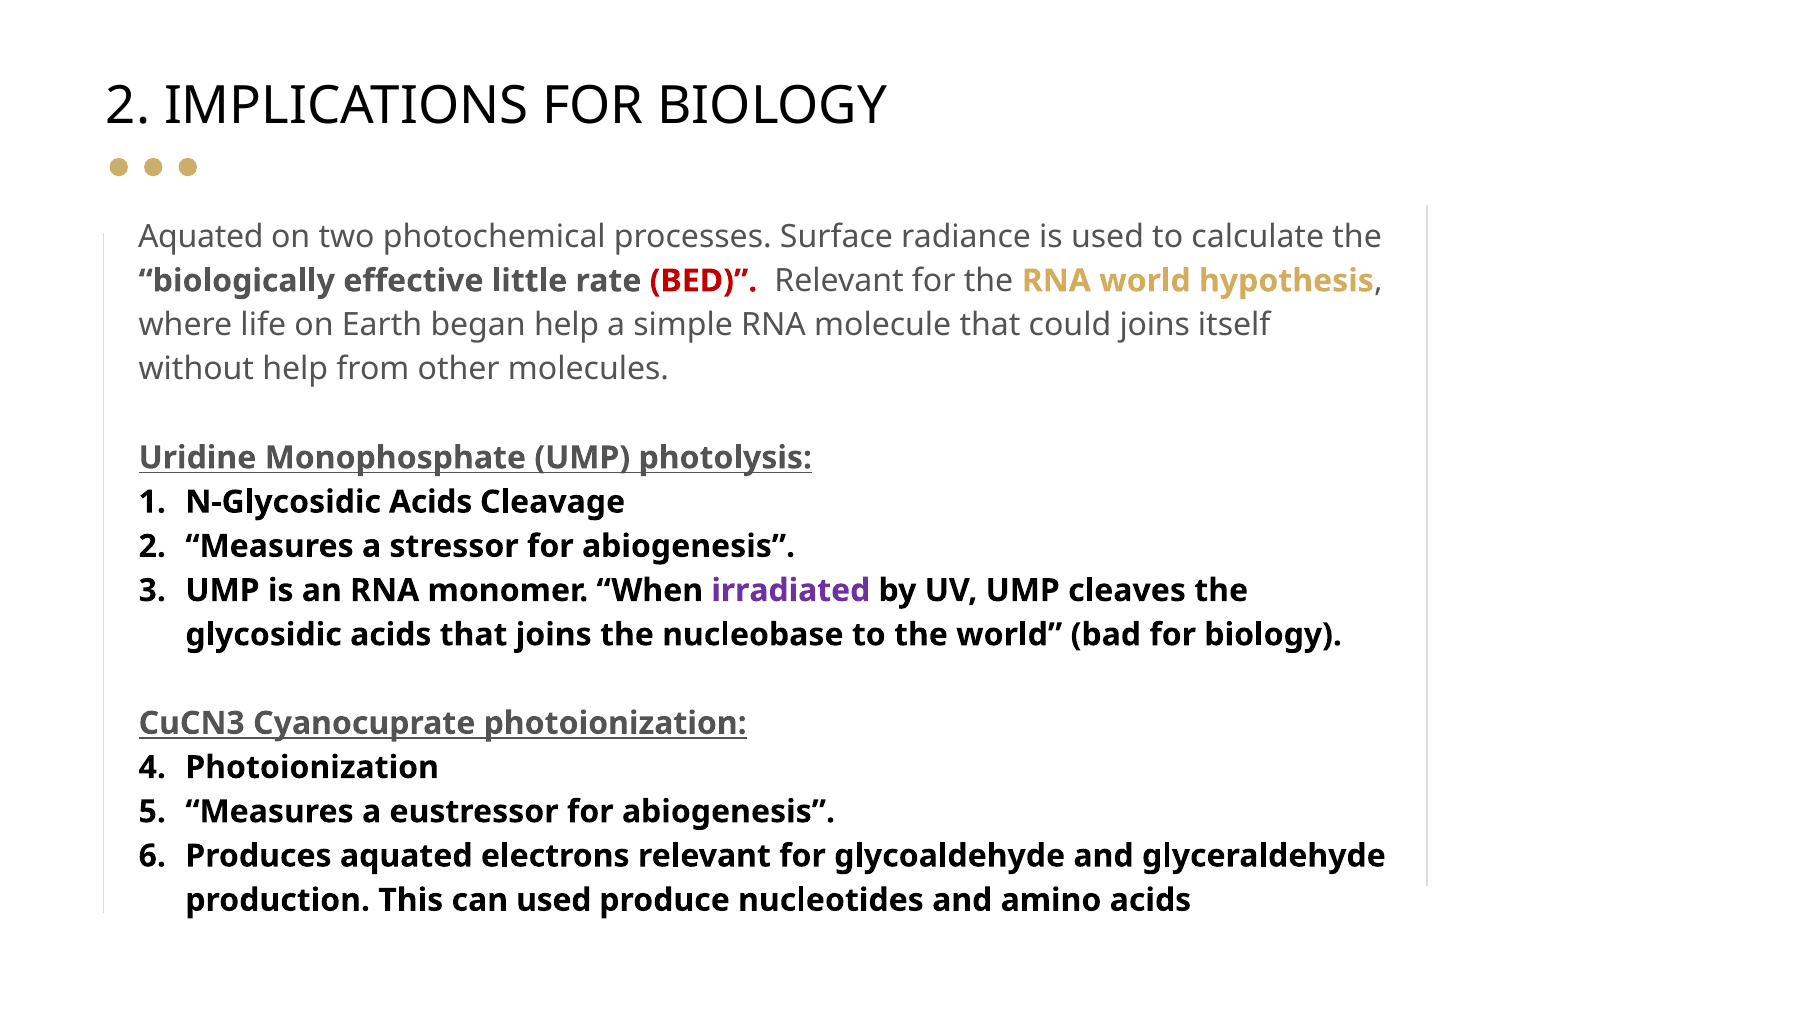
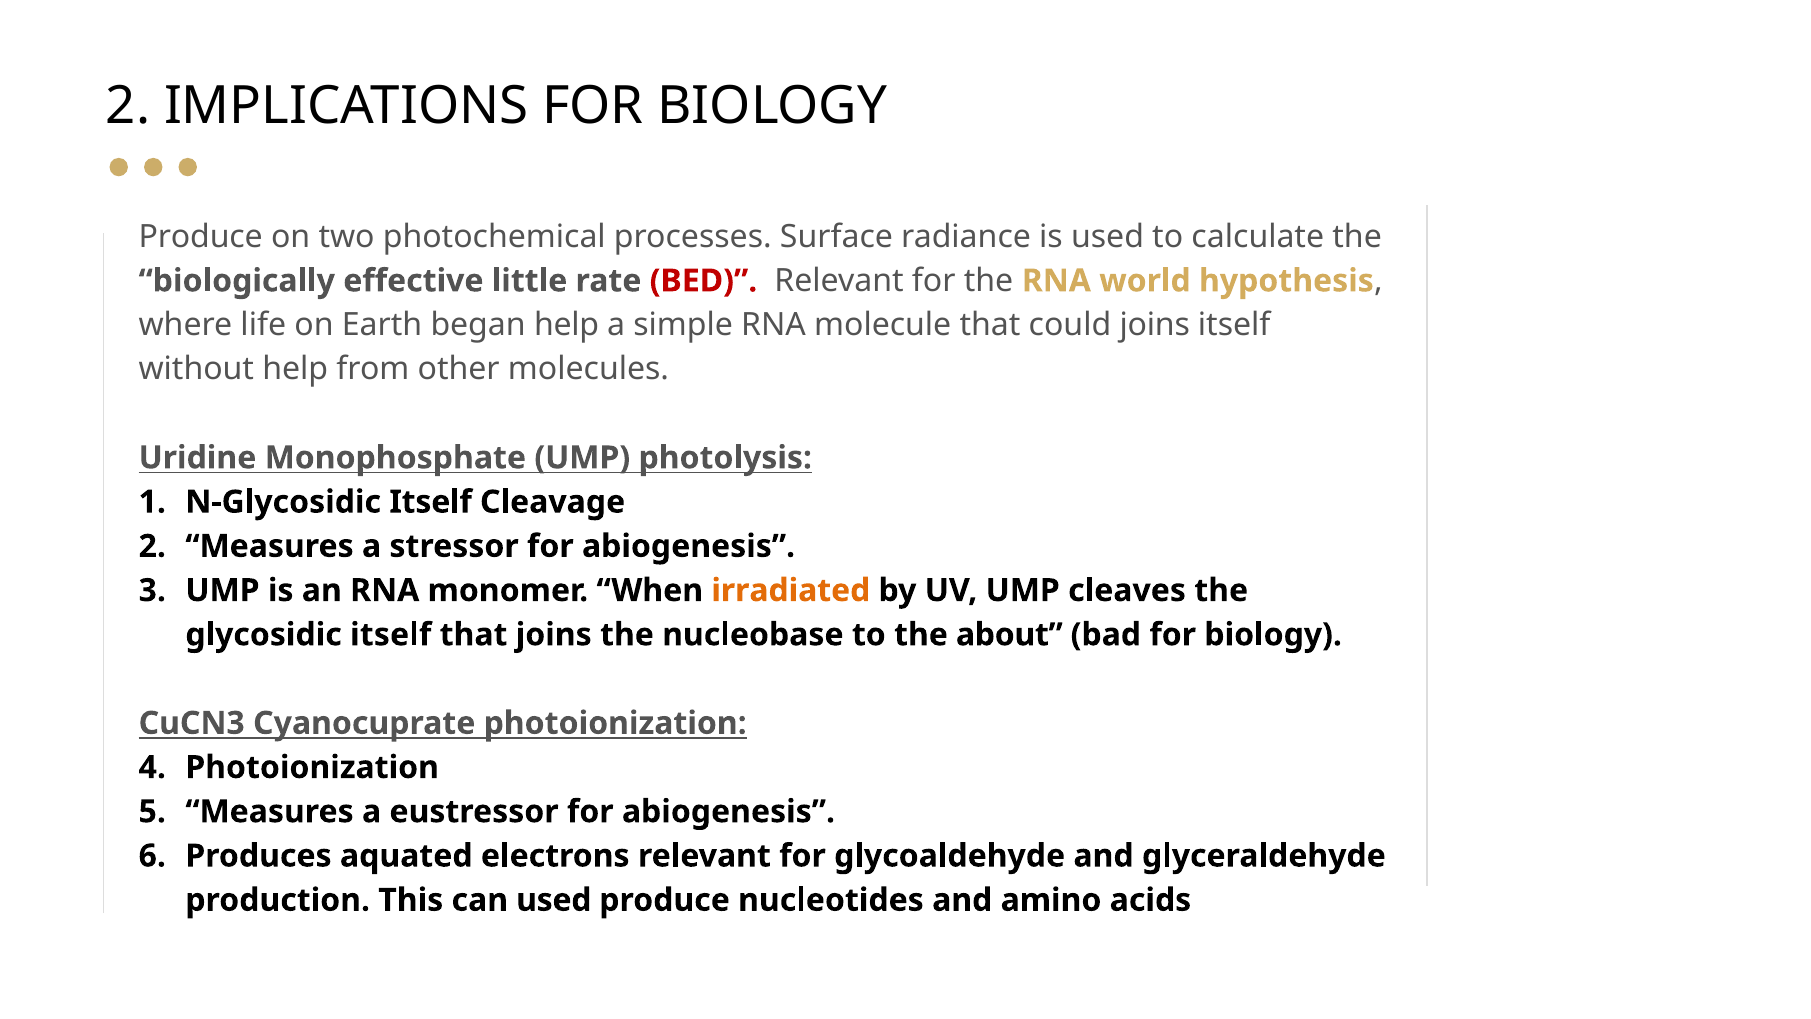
Aquated: Aquated -> Produce (201, 237)
N-Glycosidic Acids: Acids -> Itself (431, 502)
irradiated colour: purple -> orange (791, 590)
glycosidic acids: acids -> itself (391, 635)
the world: world -> about (1009, 635)
